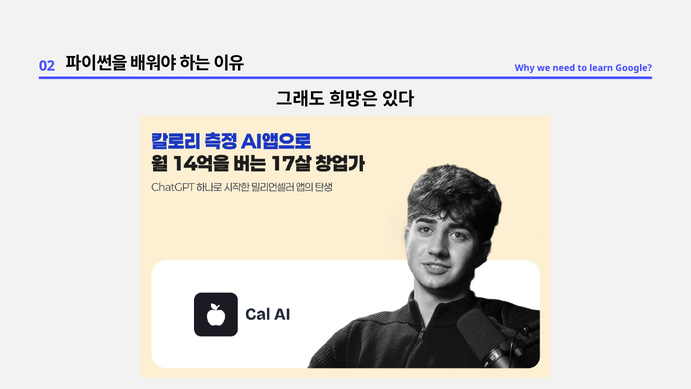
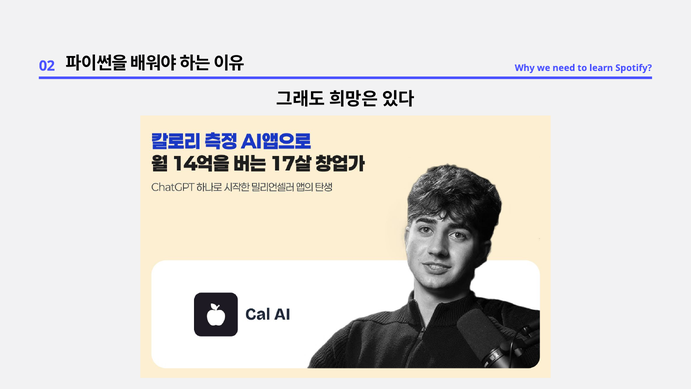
Google: Google -> Spotify (634, 68)
